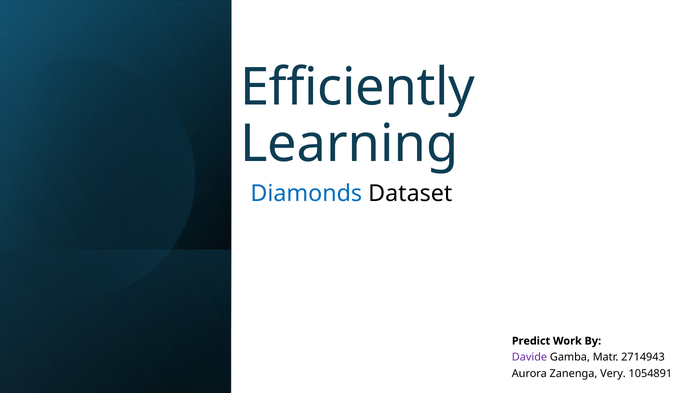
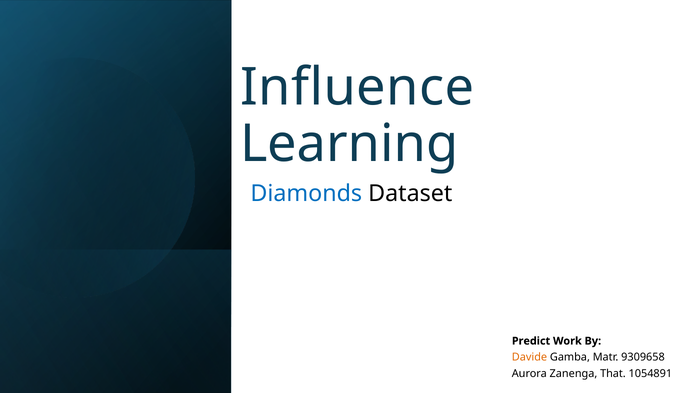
Efficiently: Efficiently -> Influence (357, 87)
Davide colour: purple -> orange (529, 357)
2714943: 2714943 -> 9309658 (643, 357)
Very: Very -> That (613, 373)
